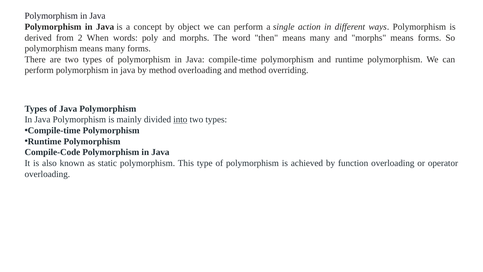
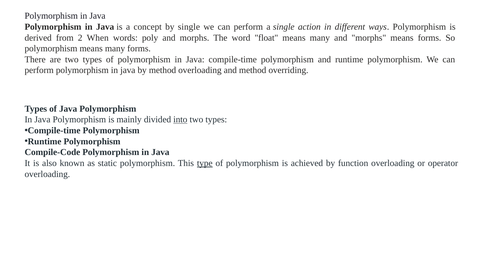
by object: object -> single (189, 27)
then: then -> float (266, 38)
type underline: none -> present (205, 163)
